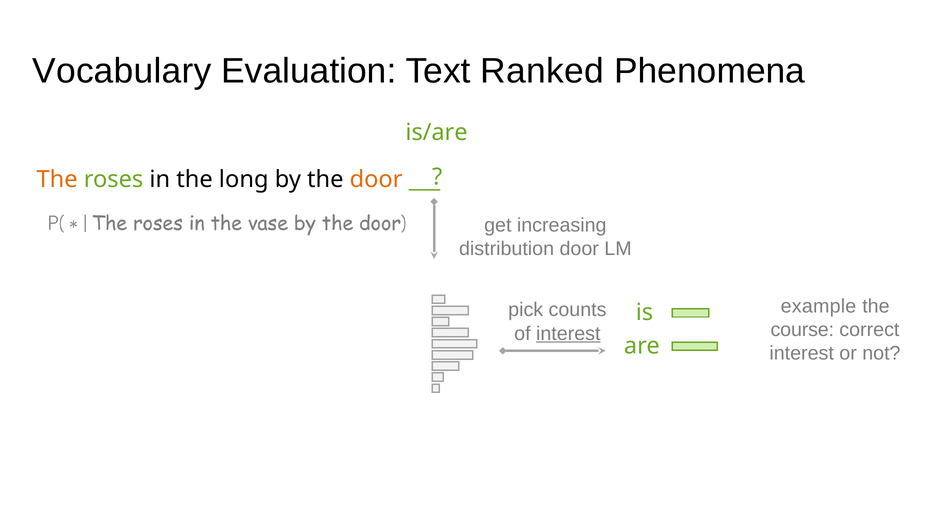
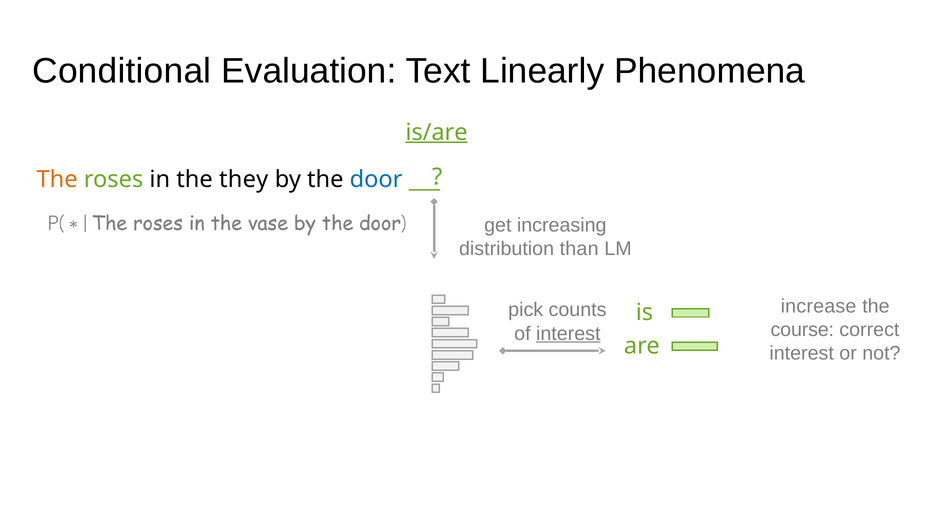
Vocabulary: Vocabulary -> Conditional (122, 71)
Ranked: Ranked -> Linearly (542, 71)
is/are underline: none -> present (437, 132)
long: long -> they (244, 180)
door colour: orange -> blue (376, 180)
distribution door: door -> than (579, 249)
example: example -> increase (819, 306)
